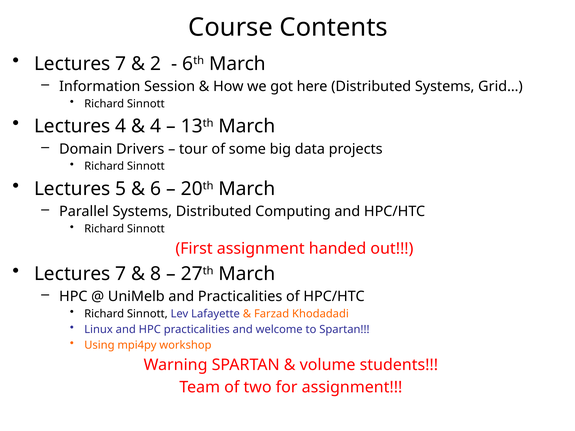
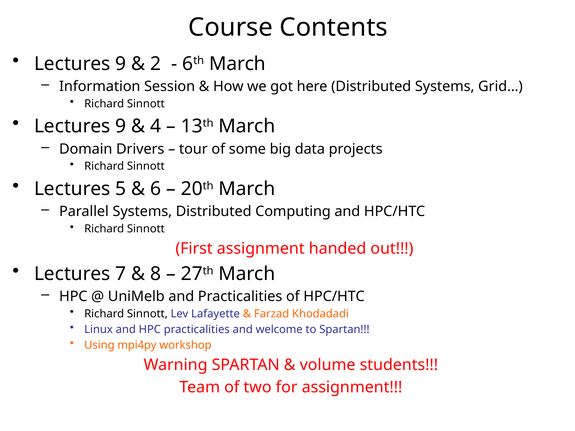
7: 7 -> 9 (121, 64)
4: 4 -> 9 (121, 126)
